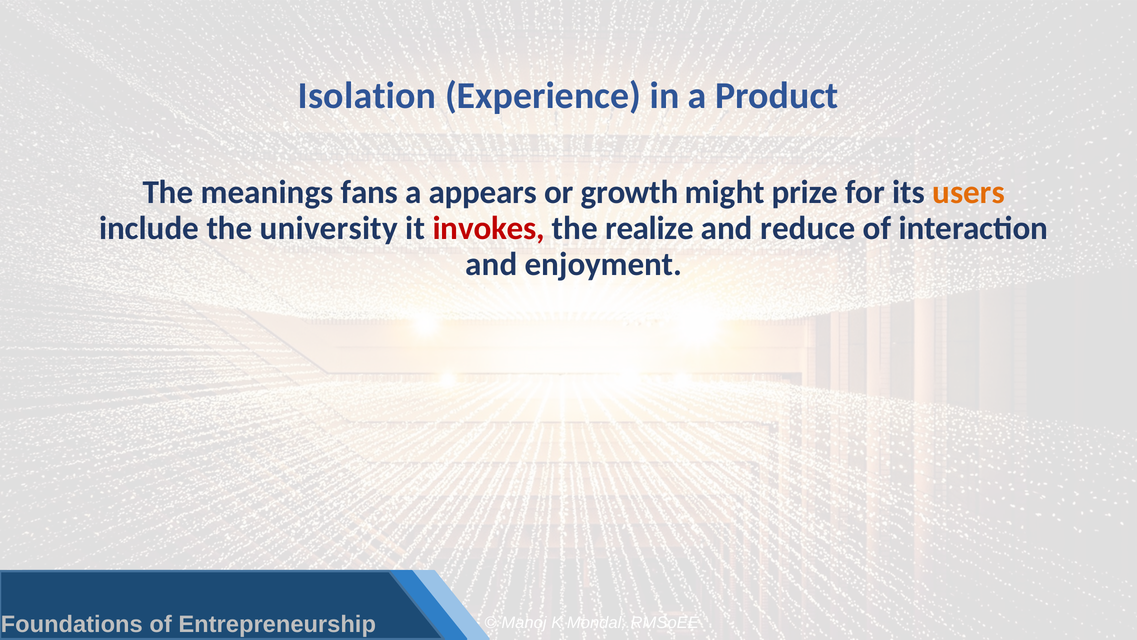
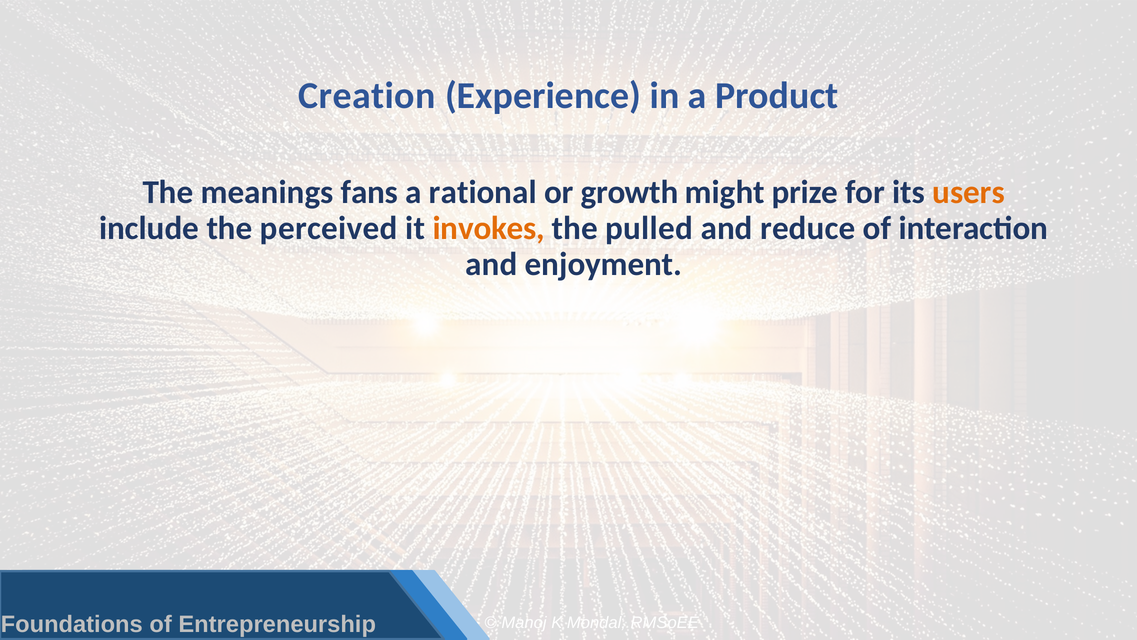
Isolation: Isolation -> Creation (367, 96)
appears: appears -> rational (483, 192)
university: university -> perceived (329, 228)
invokes colour: red -> orange (489, 228)
realize: realize -> pulled (649, 228)
